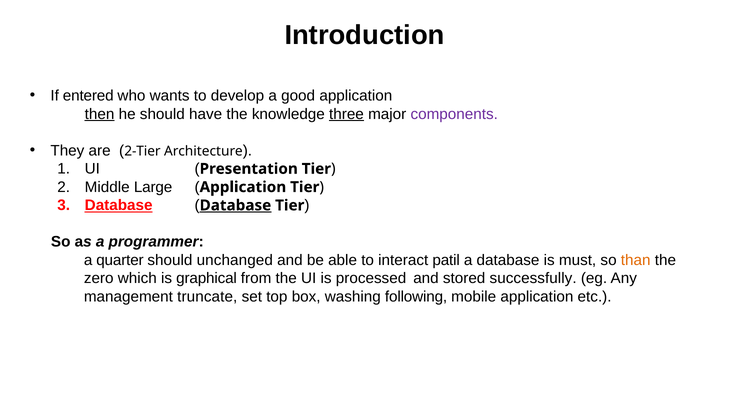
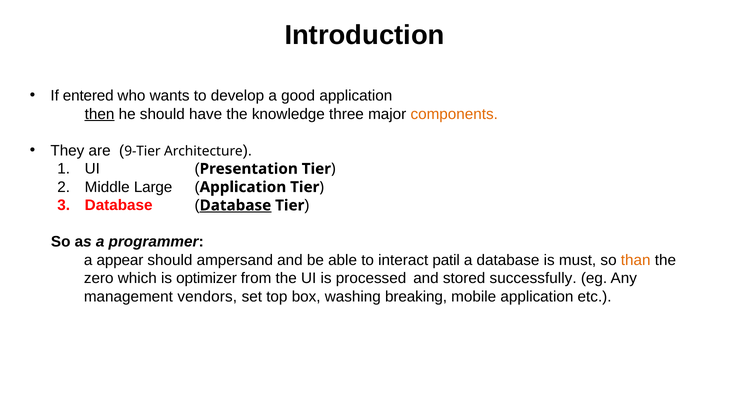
three underline: present -> none (346, 114)
components colour: purple -> orange (454, 114)
2-Tier: 2-Tier -> 9-Tier (142, 151)
Database underline: present -> none (119, 206)
quarter: quarter -> appear (120, 261)
unchanged: unchanged -> ampersand (235, 261)
graphical: graphical -> optimizer (207, 279)
truncate: truncate -> vendors (207, 297)
following: following -> breaking (416, 297)
